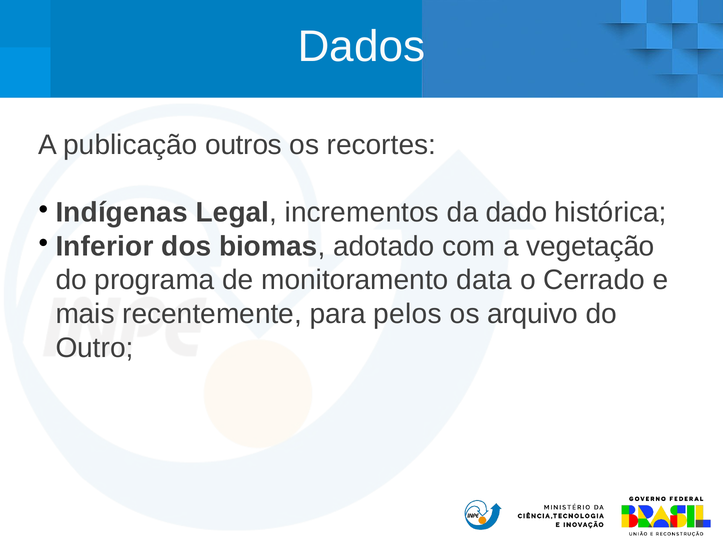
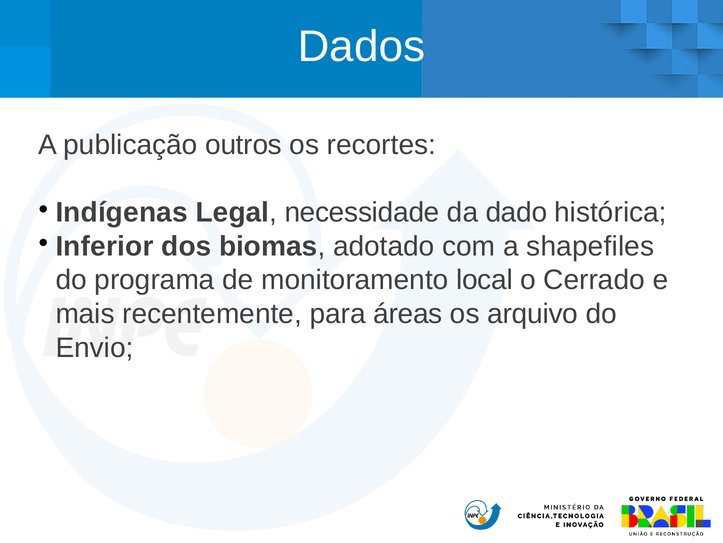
incrementos: incrementos -> necessidade (362, 212)
vegetação: vegetação -> shapefiles (590, 246)
data: data -> local (484, 280)
pelos: pelos -> áreas (408, 314)
Outro: Outro -> Envio (94, 347)
